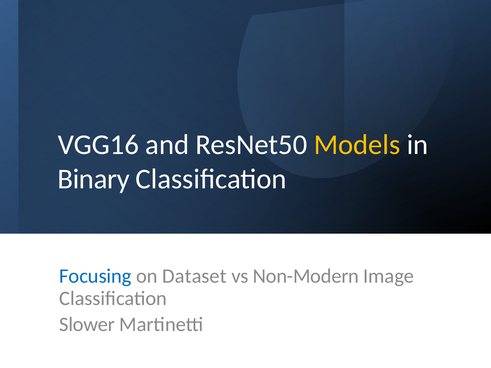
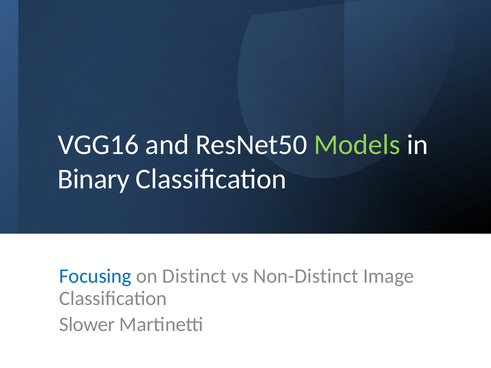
Models colour: yellow -> light green (357, 145)
Dataset: Dataset -> Distinct (194, 276)
Non-Modern: Non-Modern -> Non-Distinct (306, 276)
